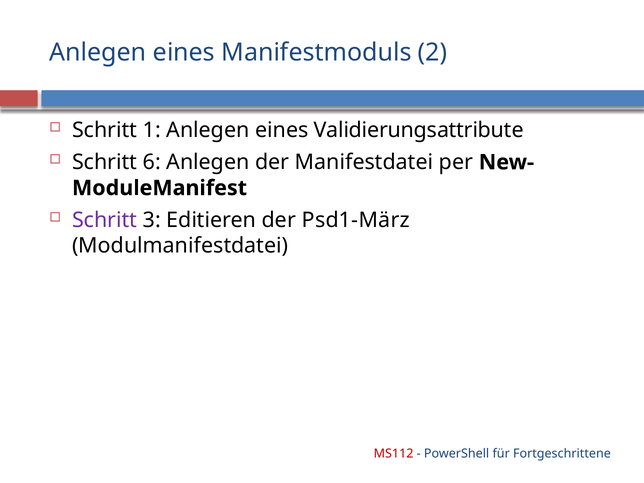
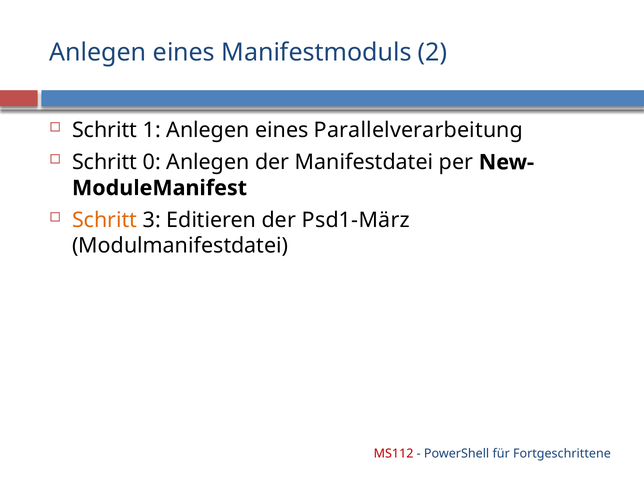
Validierungsattribute: Validierungsattribute -> Parallelverarbeitung (419, 130)
6: 6 -> 0 (152, 162)
Schritt colour: purple -> orange (105, 220)
